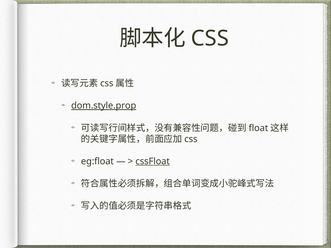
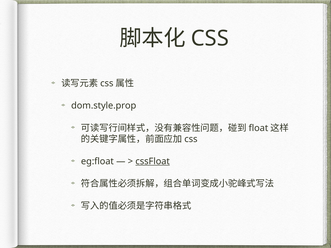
dom.style.prop underline: present -> none (104, 106)
